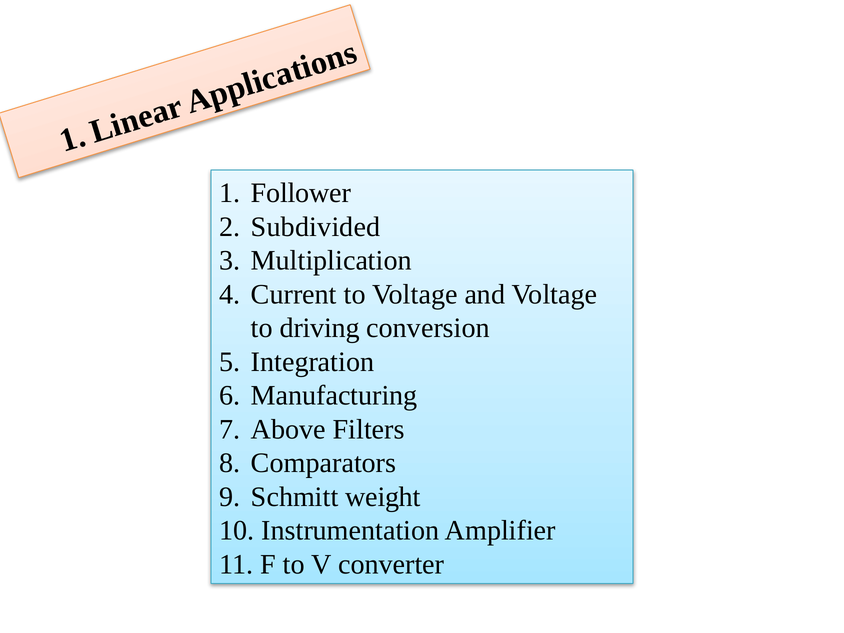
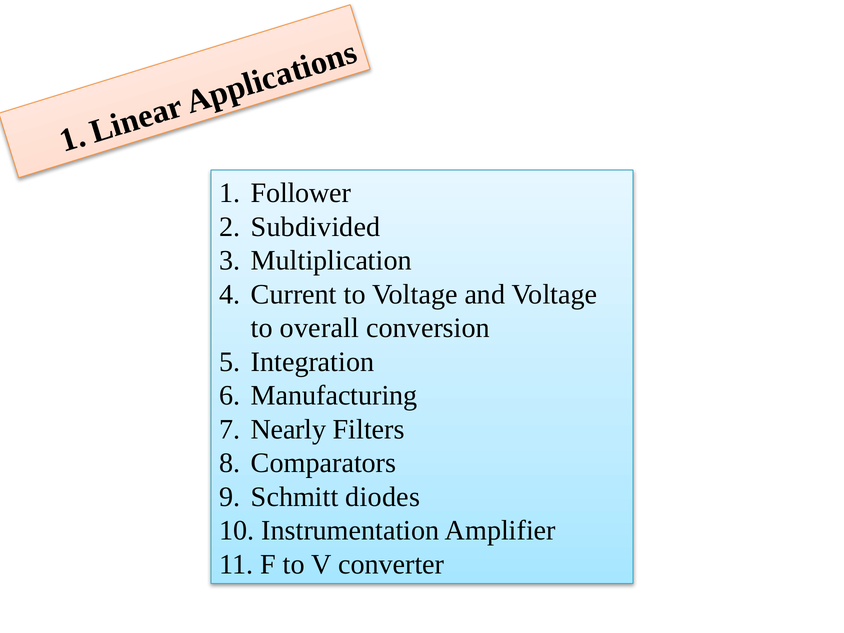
driving: driving -> overall (319, 328)
Above: Above -> Nearly (289, 429)
weight: weight -> diodes (383, 497)
